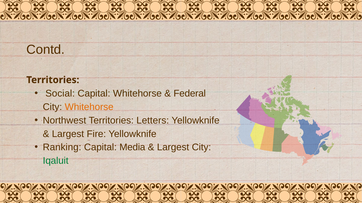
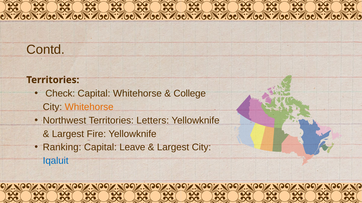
Social: Social -> Check (60, 94)
Federal: Federal -> College (190, 94)
Media: Media -> Leave (132, 148)
Iqaluit colour: green -> blue (56, 161)
